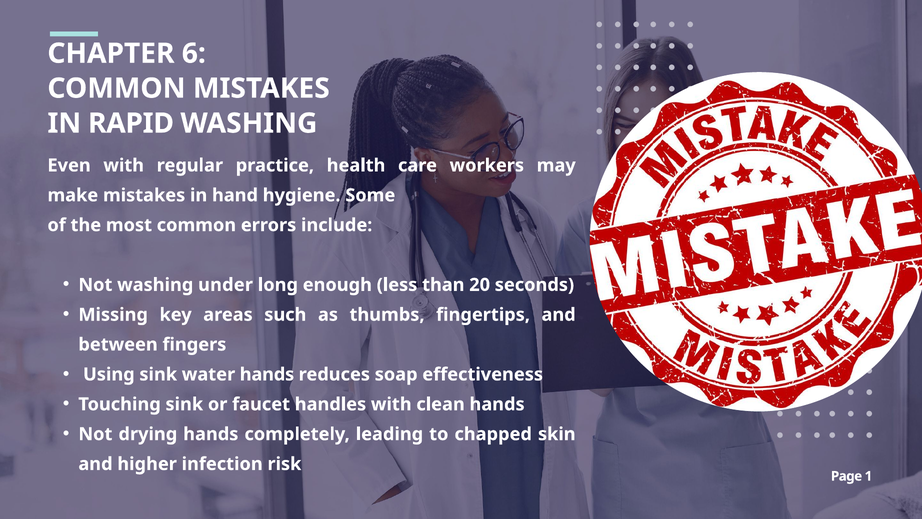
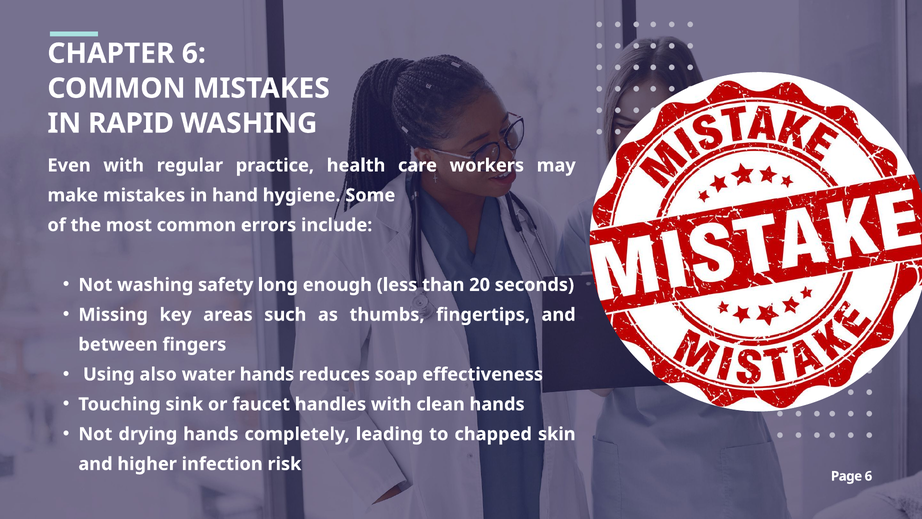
under: under -> safety (226, 285)
Using sink: sink -> also (158, 374)
Page 1: 1 -> 6 (868, 476)
